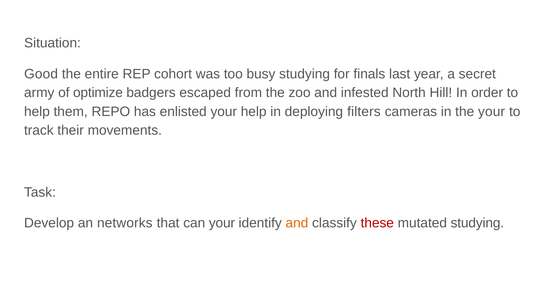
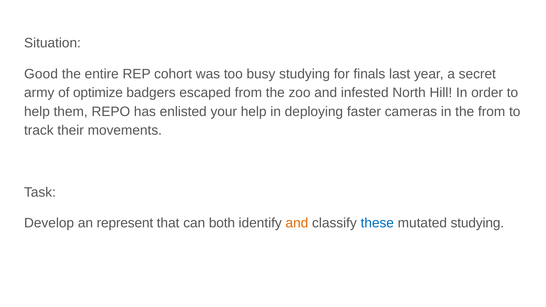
filters: filters -> faster (364, 112)
the your: your -> from (492, 112)
networks: networks -> represent (125, 223)
can your: your -> both (222, 223)
these colour: red -> blue (377, 223)
